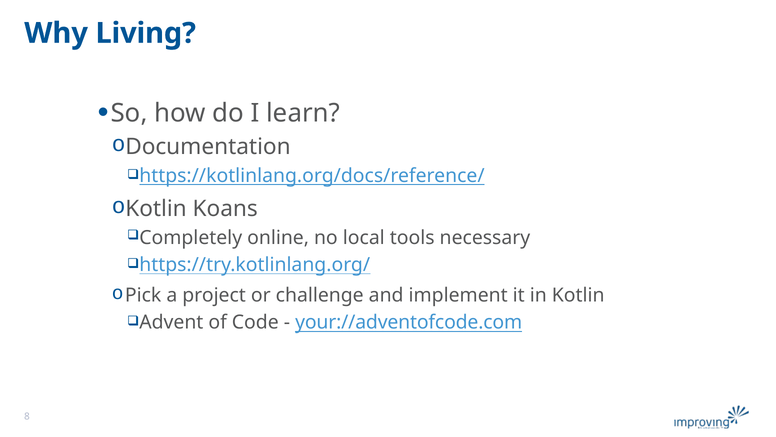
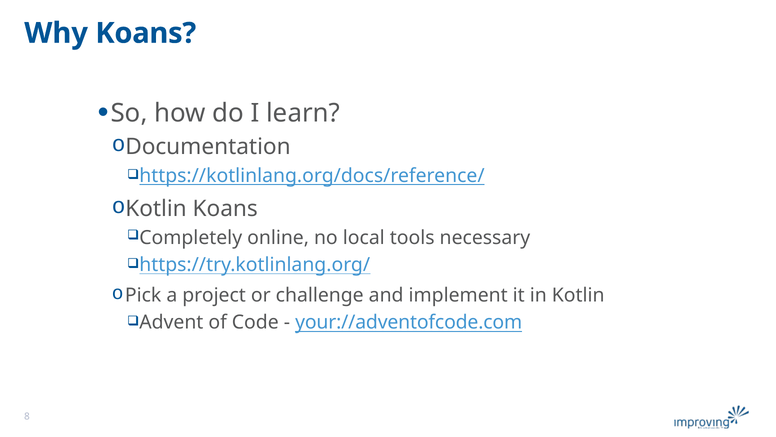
Why Living: Living -> Koans (146, 33)
